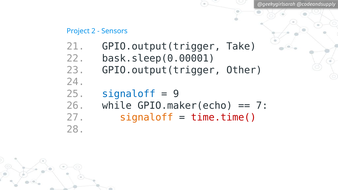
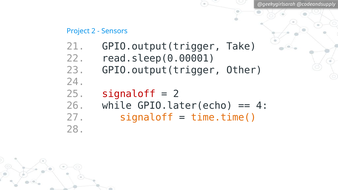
bask.sleep(0.00001: bask.sleep(0.00001 -> read.sleep(0.00001 (158, 58)
signaloff colour: blue -> red (129, 94)
9: 9 -> 2 (176, 94)
GPIO.maker(echo: GPIO.maker(echo -> GPIO.later(echo (185, 106)
7: 7 -> 4 (262, 106)
time.time( colour: red -> orange (223, 118)
